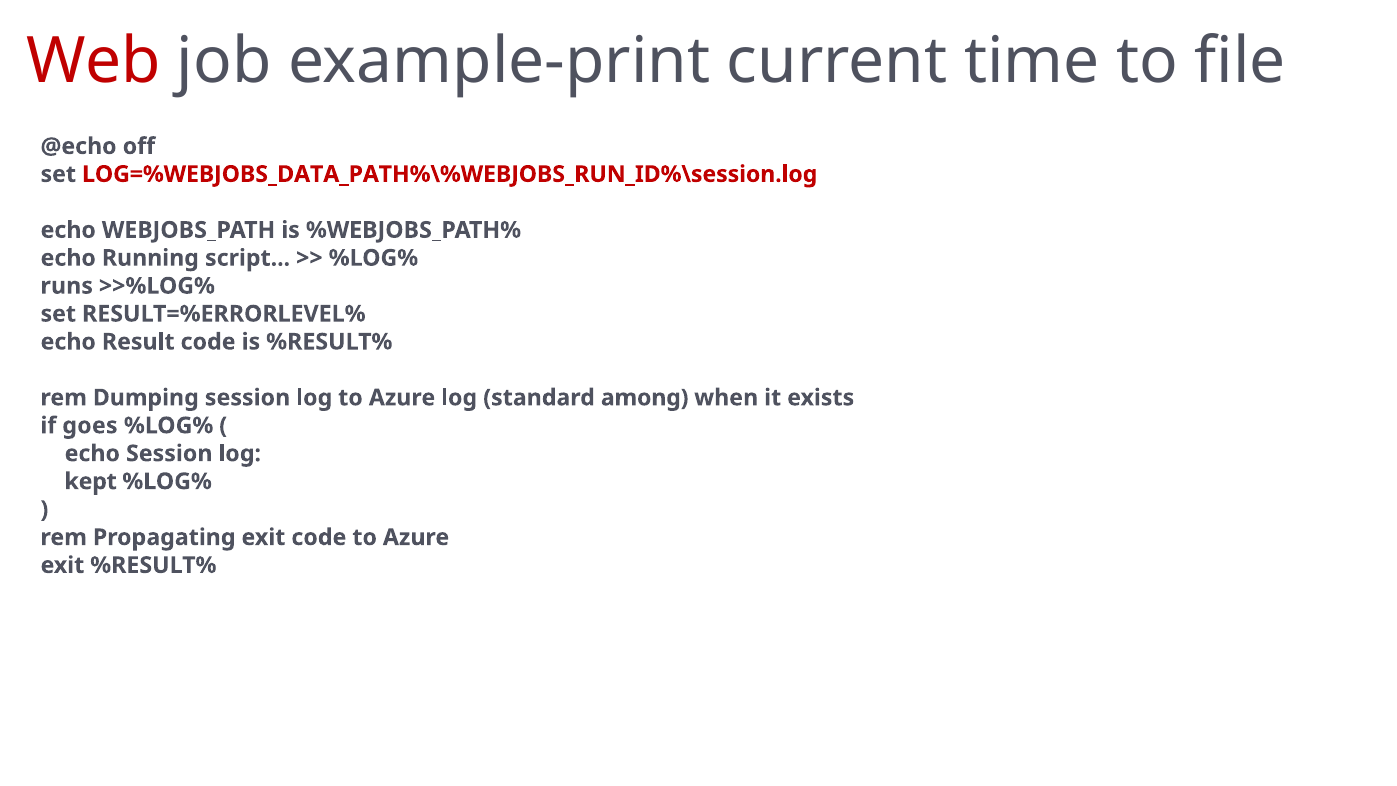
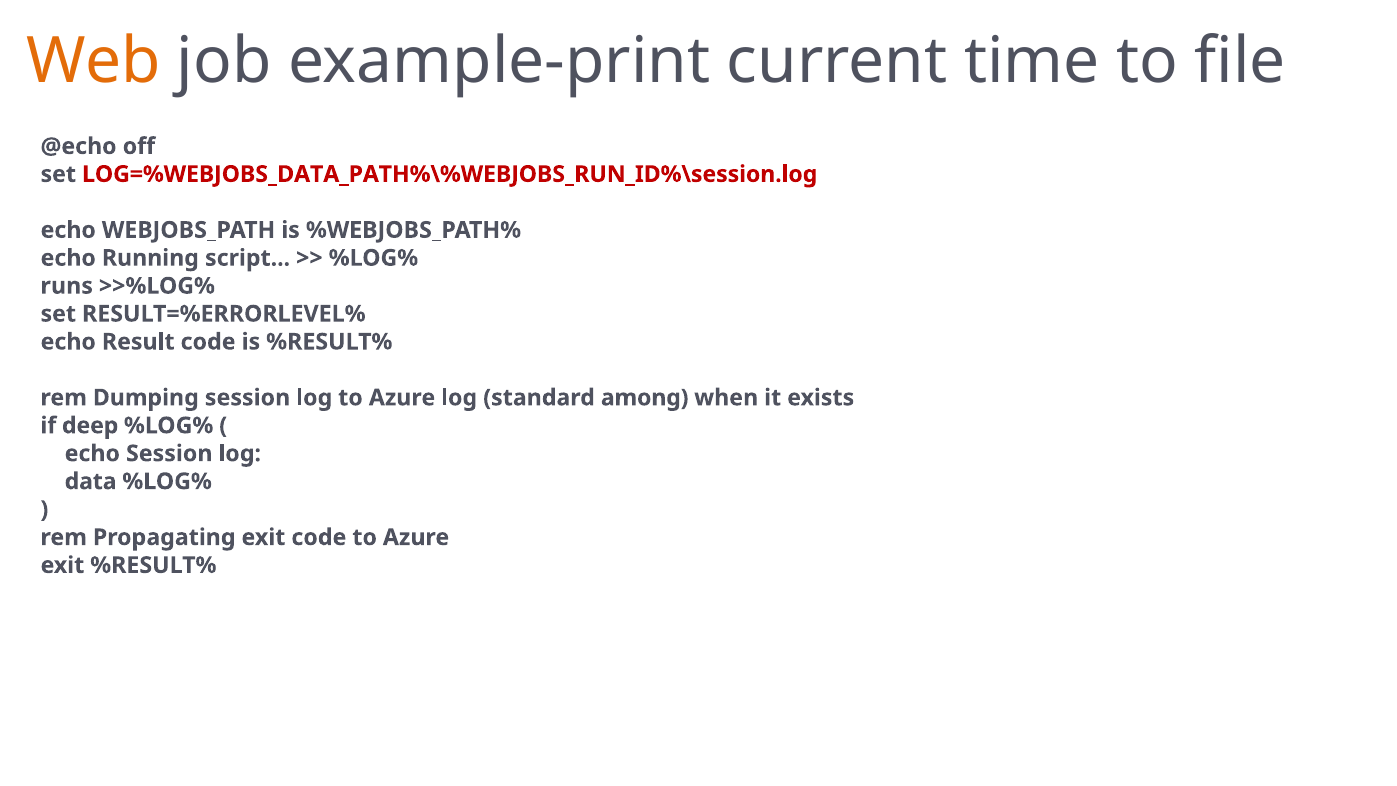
Web colour: red -> orange (94, 62)
goes: goes -> deep (90, 426)
kept: kept -> data (91, 481)
